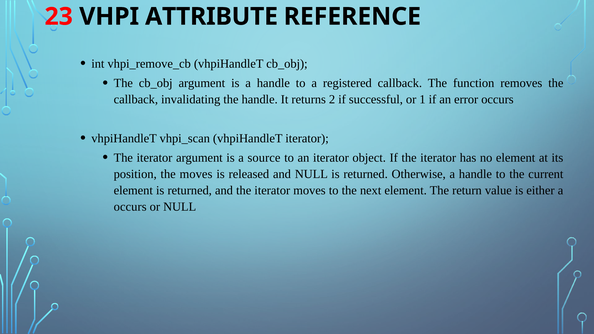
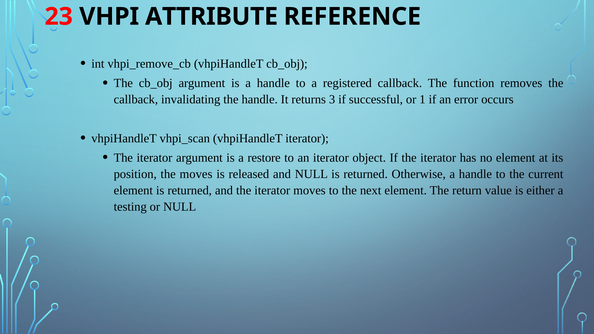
2: 2 -> 3 (332, 100)
source: source -> restore (264, 158)
occurs: occurs -> testing (130, 207)
